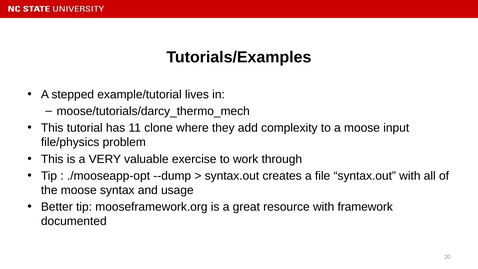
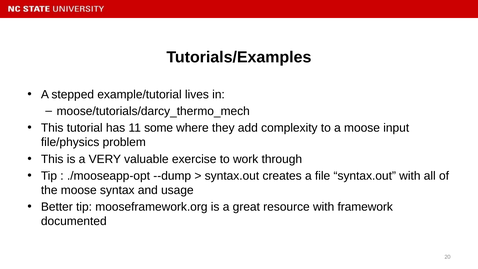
clone: clone -> some (159, 128)
